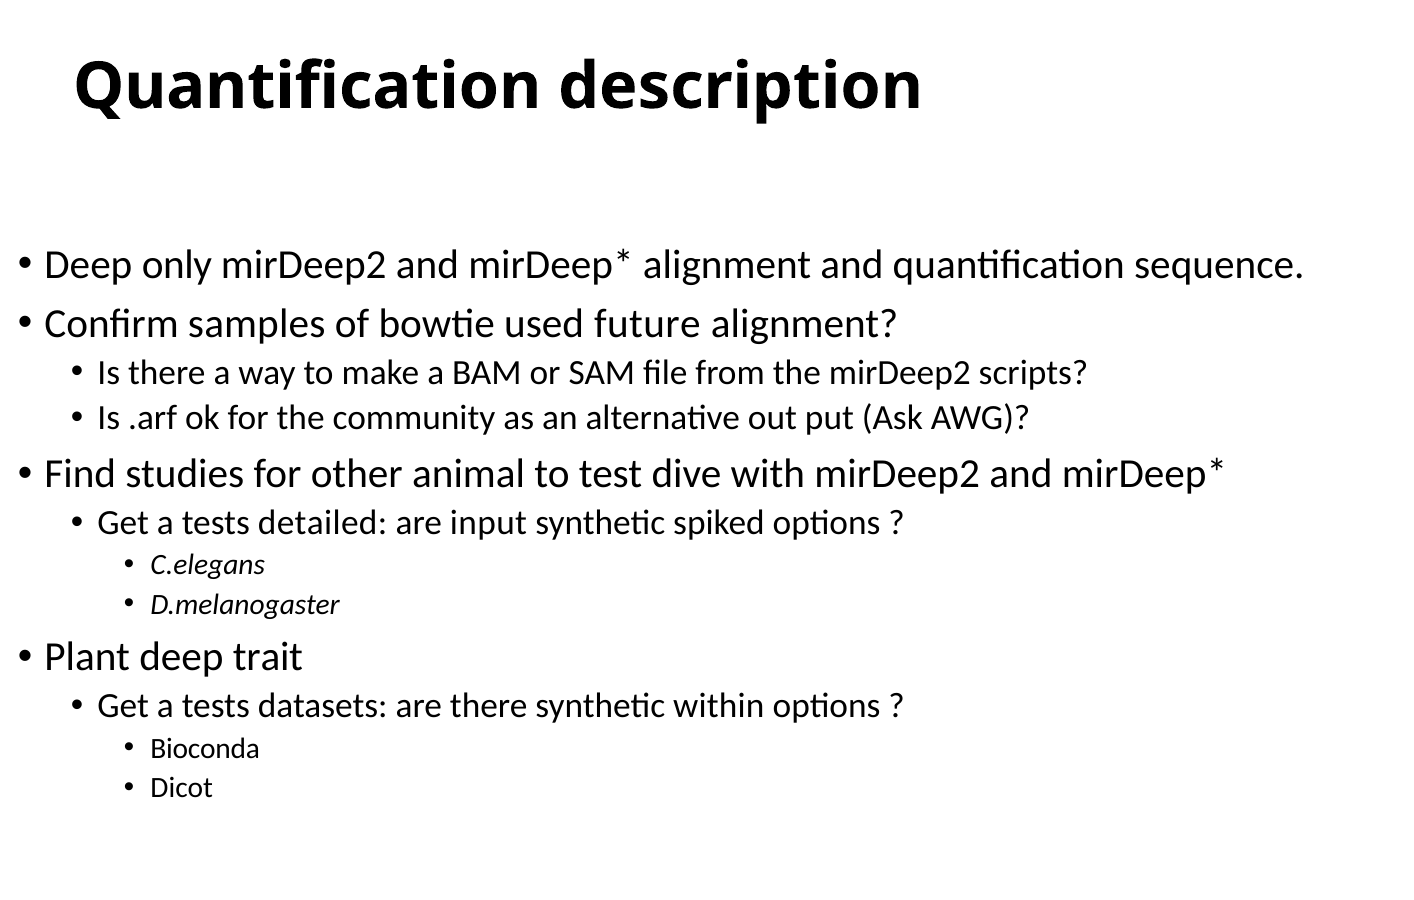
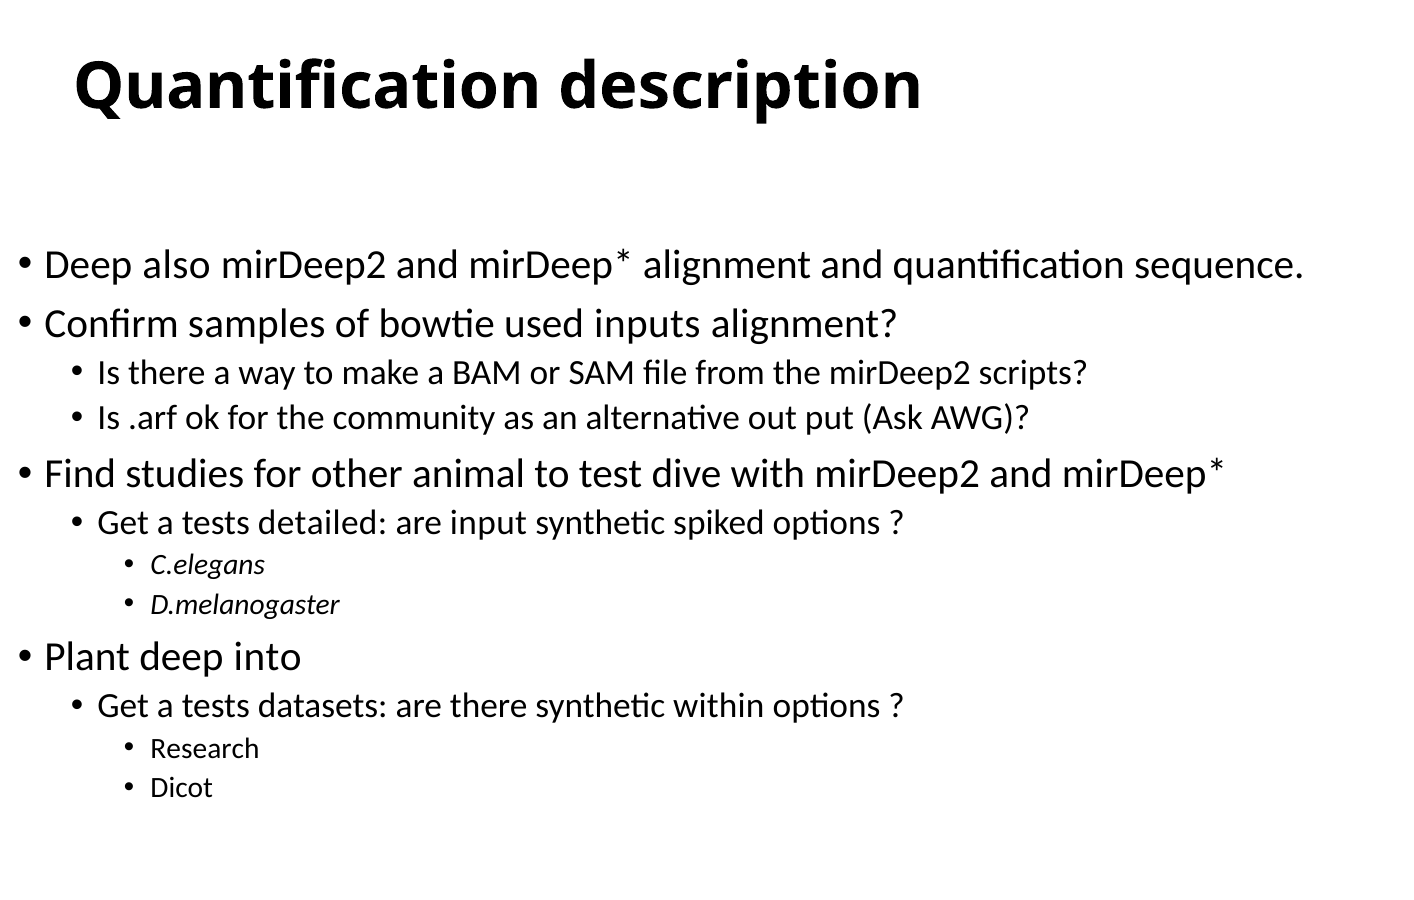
only: only -> also (177, 264)
future: future -> inputs (647, 324)
trait: trait -> into (268, 657)
Bioconda: Bioconda -> Research (205, 748)
